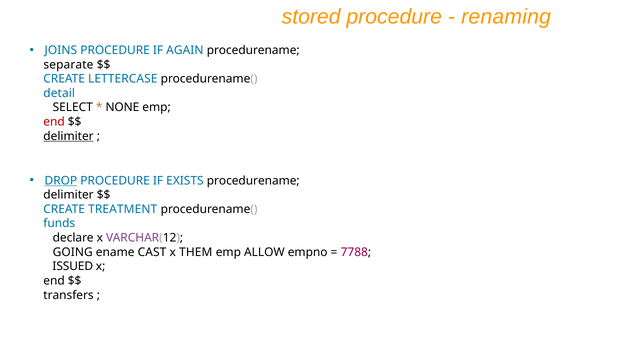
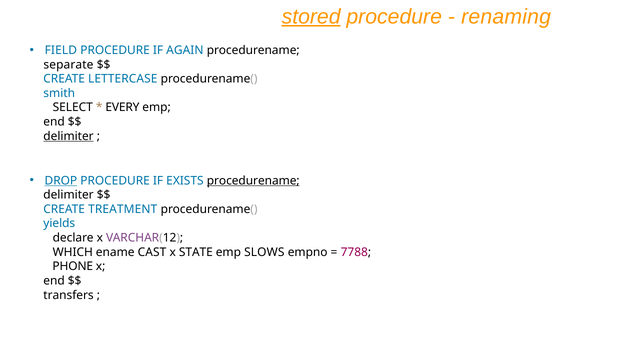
stored underline: none -> present (311, 17)
JOINS: JOINS -> FIELD (61, 50)
detail: detail -> smith (59, 93)
NONE: NONE -> EVERY (122, 107)
end colour: red -> black (54, 122)
procedurename underline: none -> present (253, 180)
funds: funds -> yields (59, 223)
GOING: GOING -> WHICH (73, 252)
THEM: THEM -> STATE (196, 252)
ALLOW: ALLOW -> SLOWS (264, 252)
ISSUED: ISSUED -> PHONE (73, 266)
